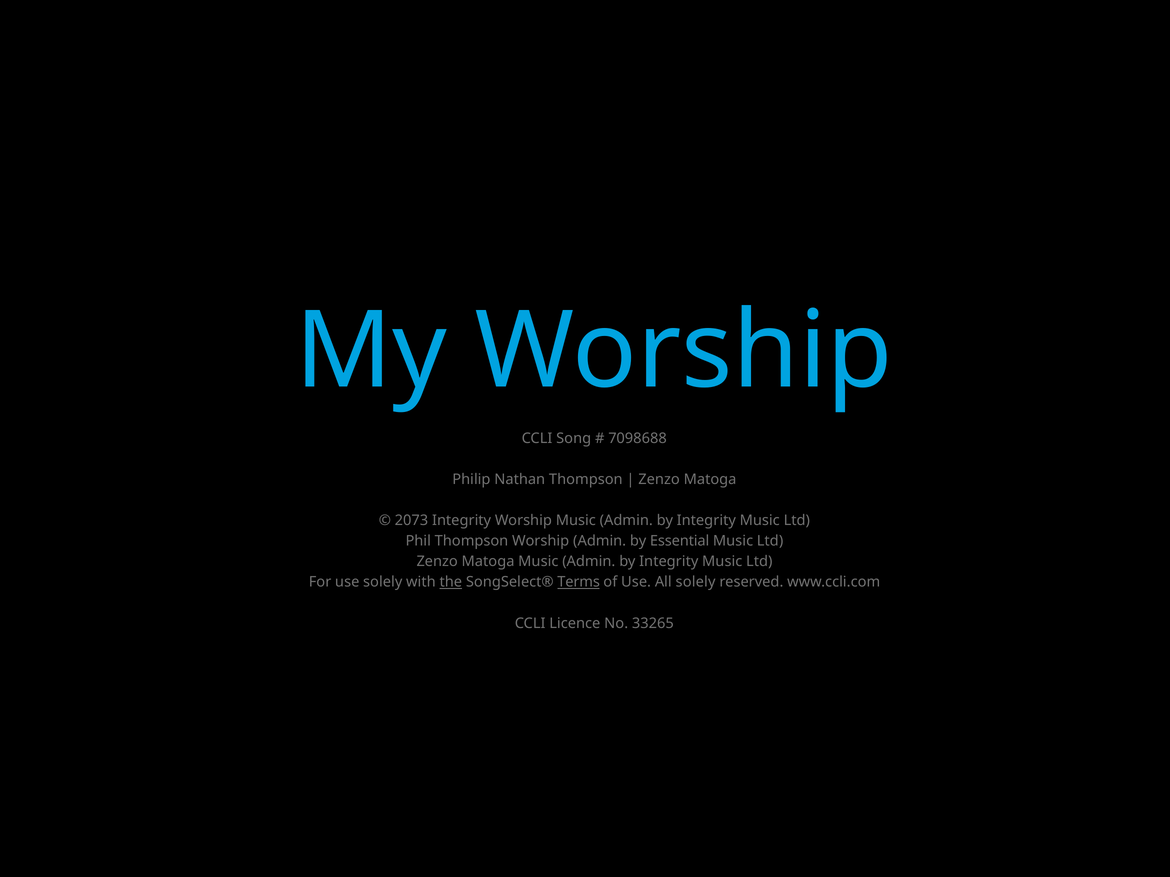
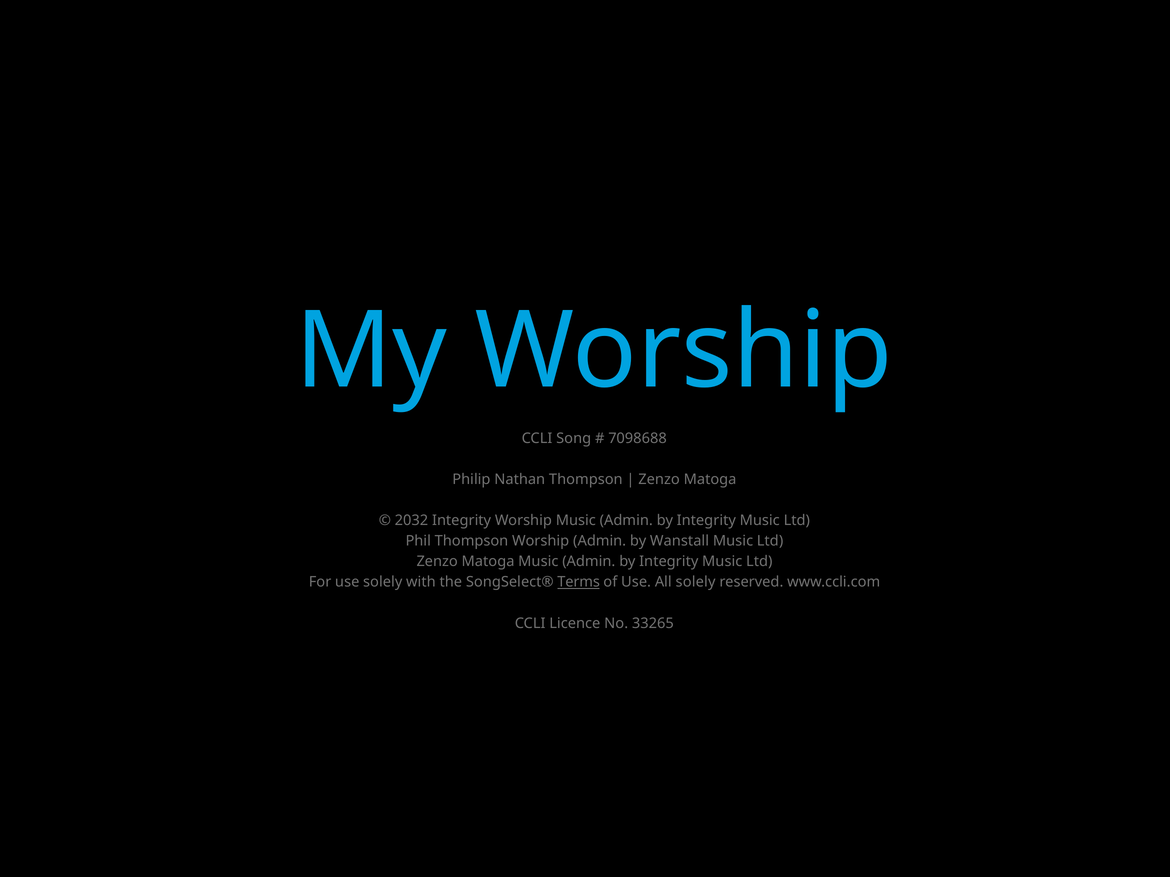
2073: 2073 -> 2032 (411, 521)
Essential: Essential -> Wanstall (680, 541)
the underline: present -> none (451, 582)
